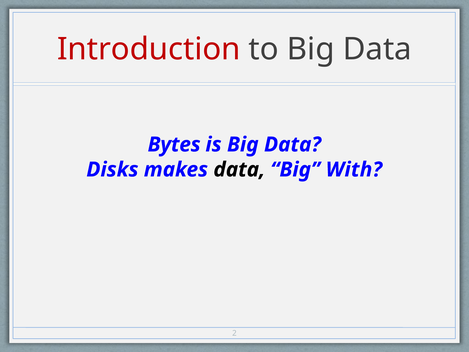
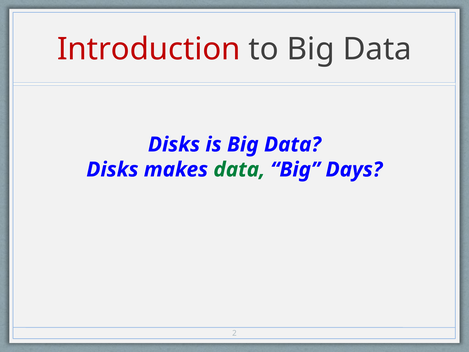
Bytes: Bytes -> Disks (174, 144)
data colour: black -> green (239, 169)
With: With -> Days (354, 169)
